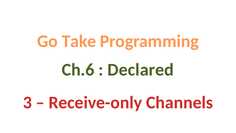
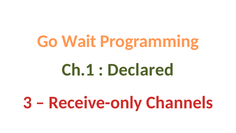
Take: Take -> Wait (79, 41)
Ch.6: Ch.6 -> Ch.1 (78, 70)
